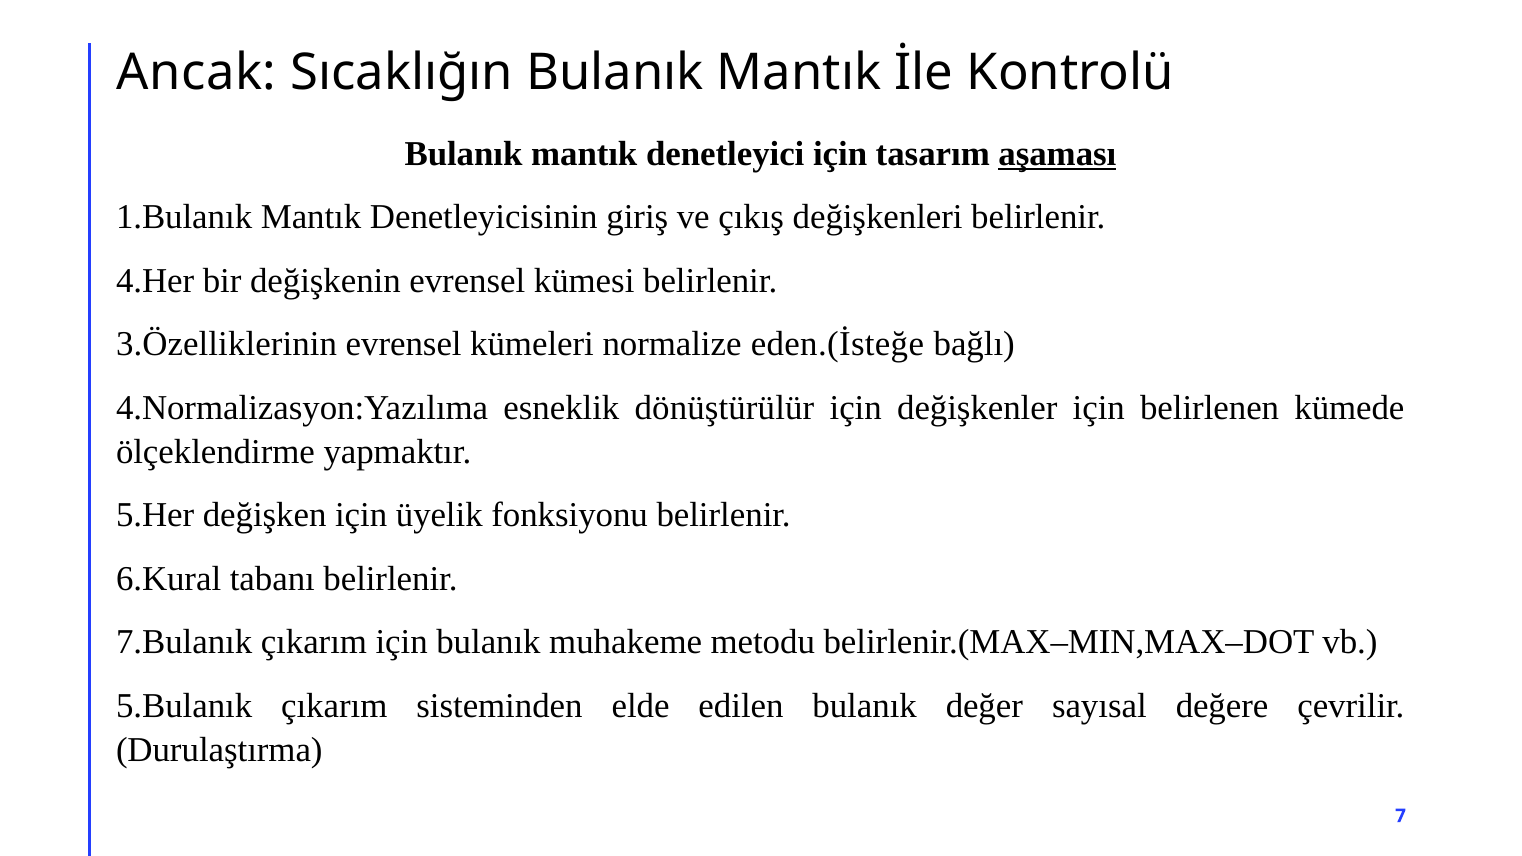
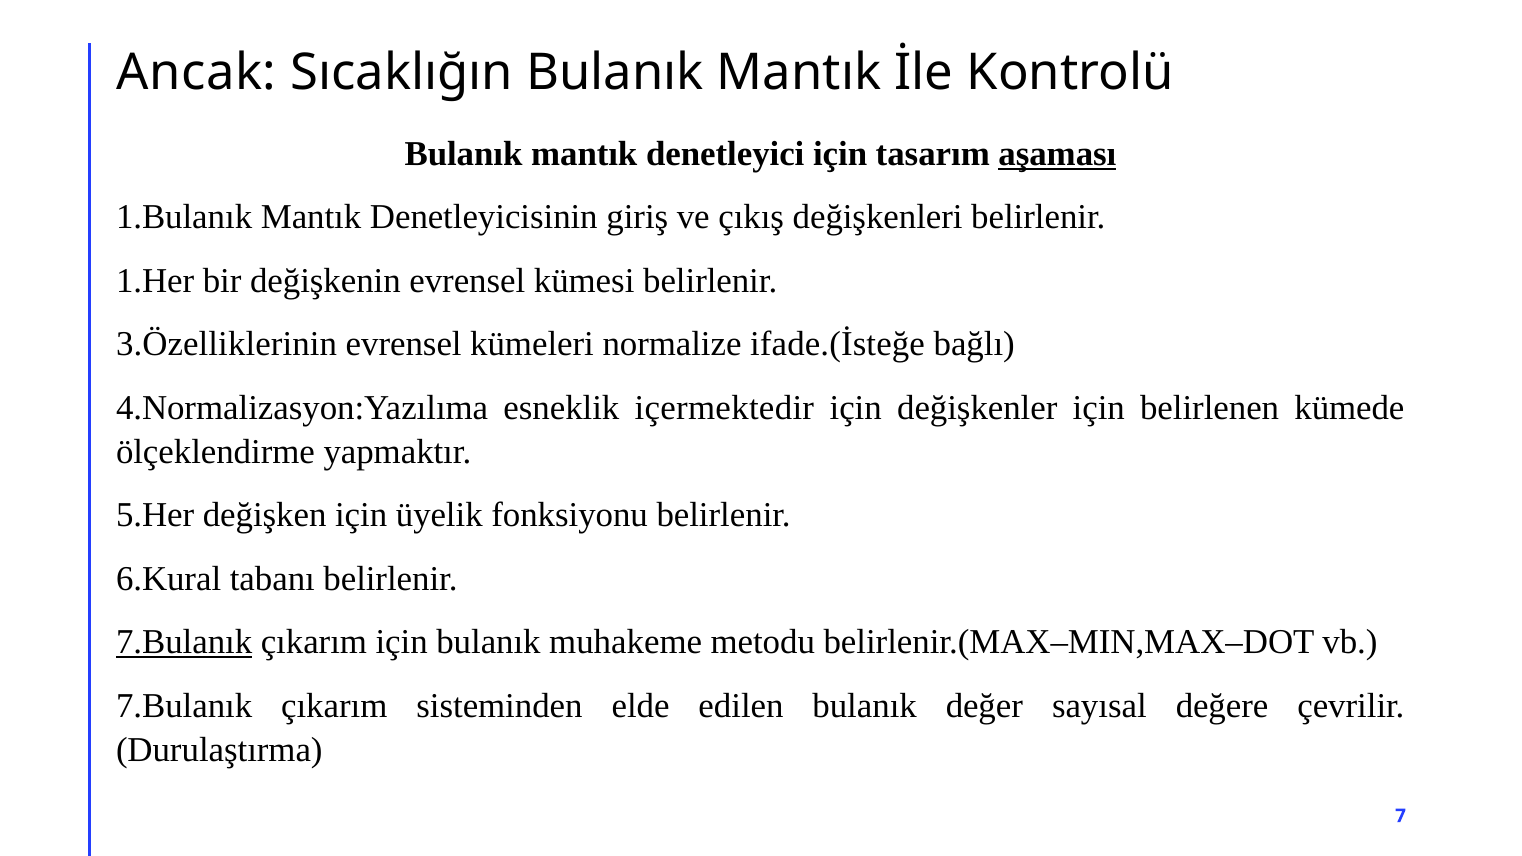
4.Her: 4.Her -> 1.Her (155, 281)
eden.(İsteğe: eden.(İsteğe -> ifade.(İsteğe (838, 344)
dönüştürülür: dönüştürülür -> içermektedir (724, 408)
7.Bulanık underline: none -> present (184, 642)
5.Bulanık: 5.Bulanık -> 7.Bulanık (184, 706)
